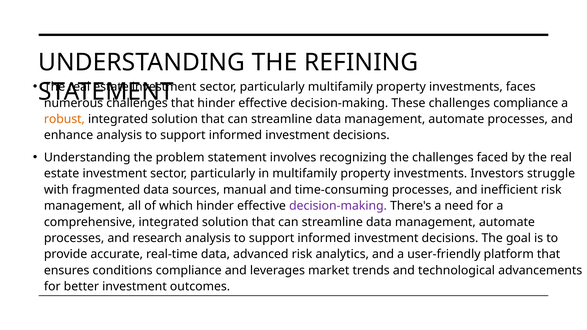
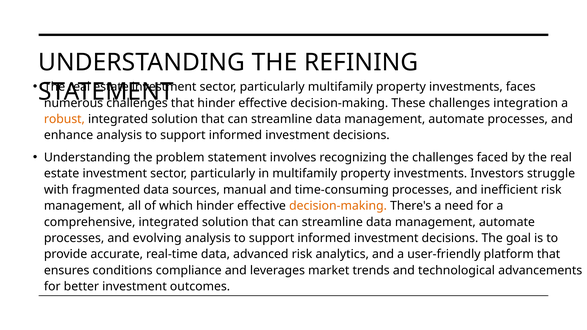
challenges compliance: compliance -> integration (526, 103)
decision-making colour: purple -> orange (338, 206)
research: research -> evolving (157, 238)
